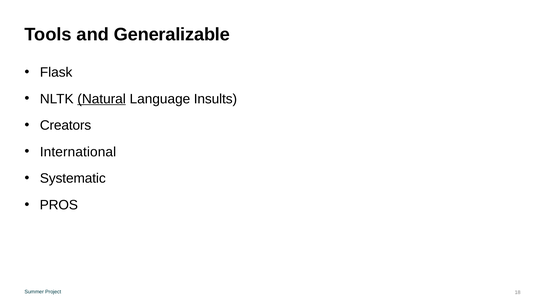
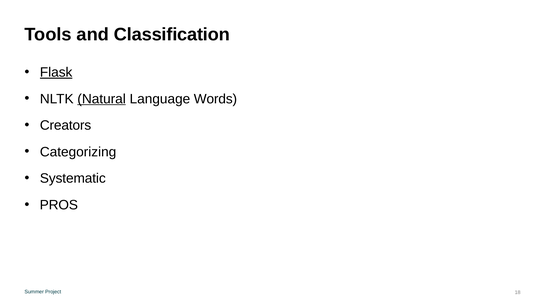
Generalizable: Generalizable -> Classification (172, 35)
Flask underline: none -> present (56, 72)
Insults: Insults -> Words (215, 99)
International: International -> Categorizing (78, 152)
